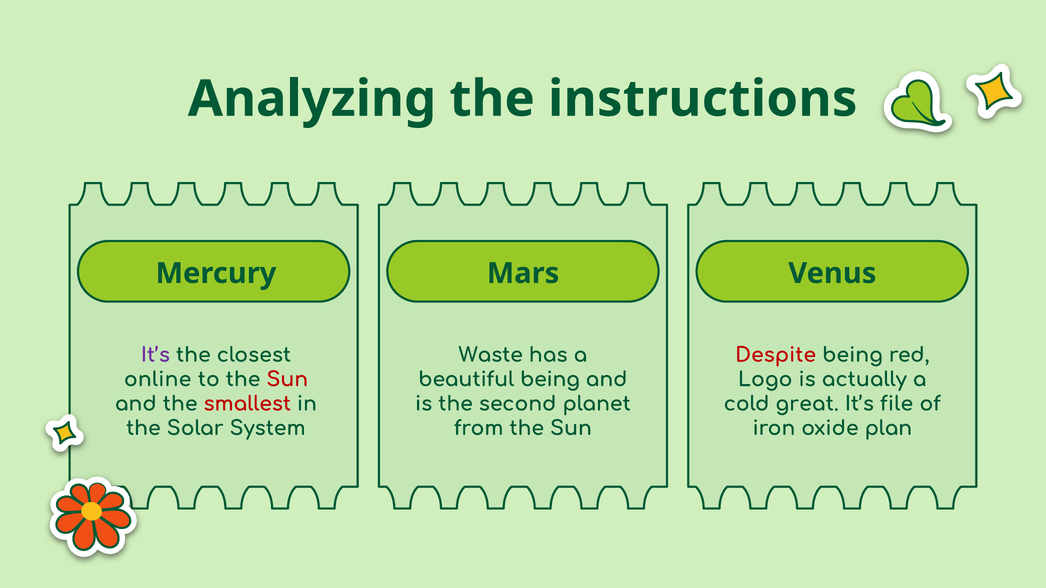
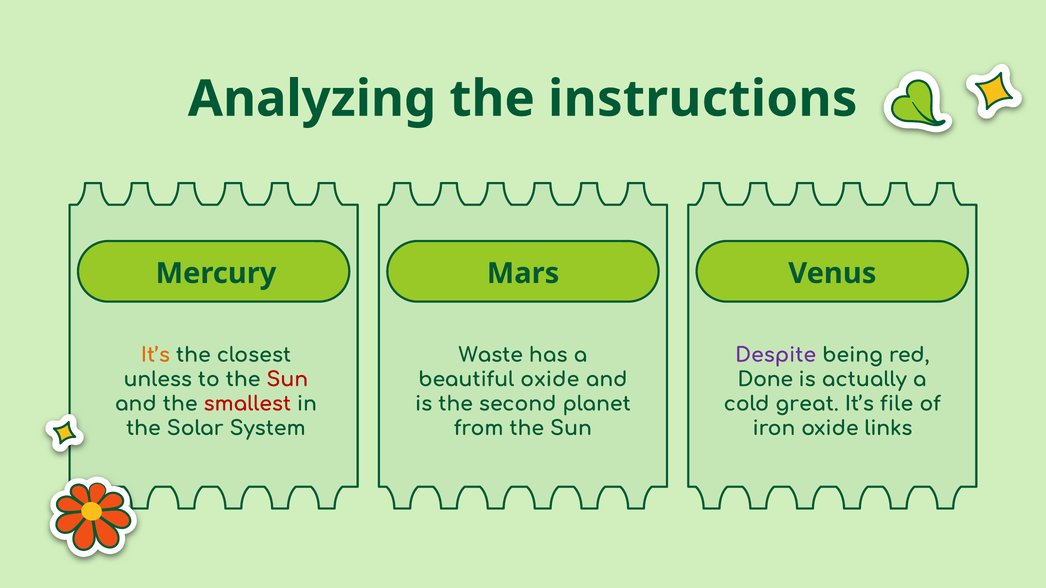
It’s colour: purple -> orange (155, 355)
Despite colour: red -> purple (776, 355)
online: online -> unless (158, 380)
beautiful being: being -> oxide (550, 380)
Logo: Logo -> Done (765, 380)
plan: plan -> links (888, 429)
